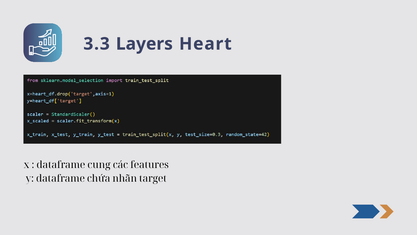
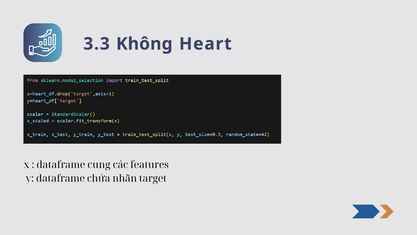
Layers: Layers -> Không (144, 44)
